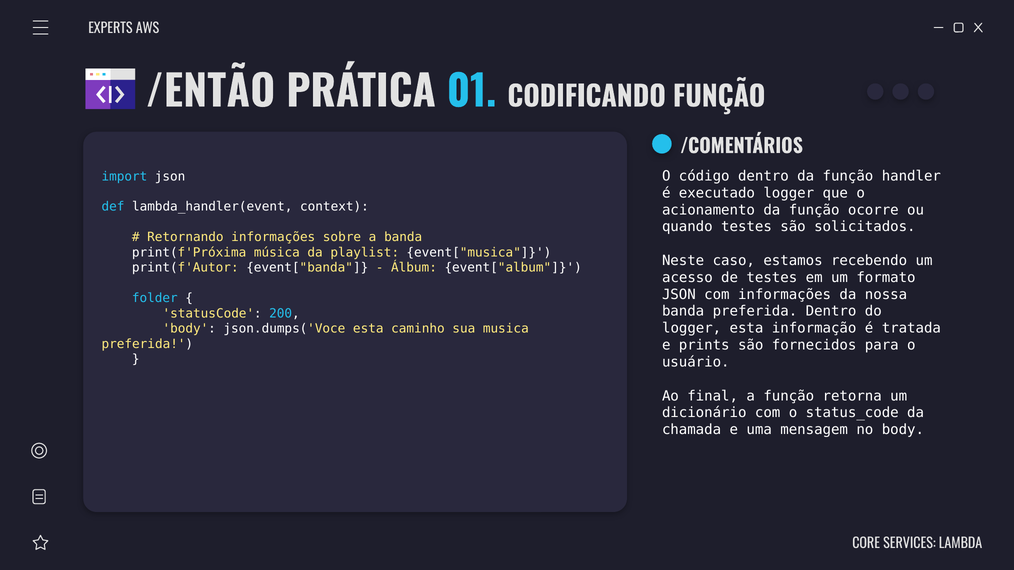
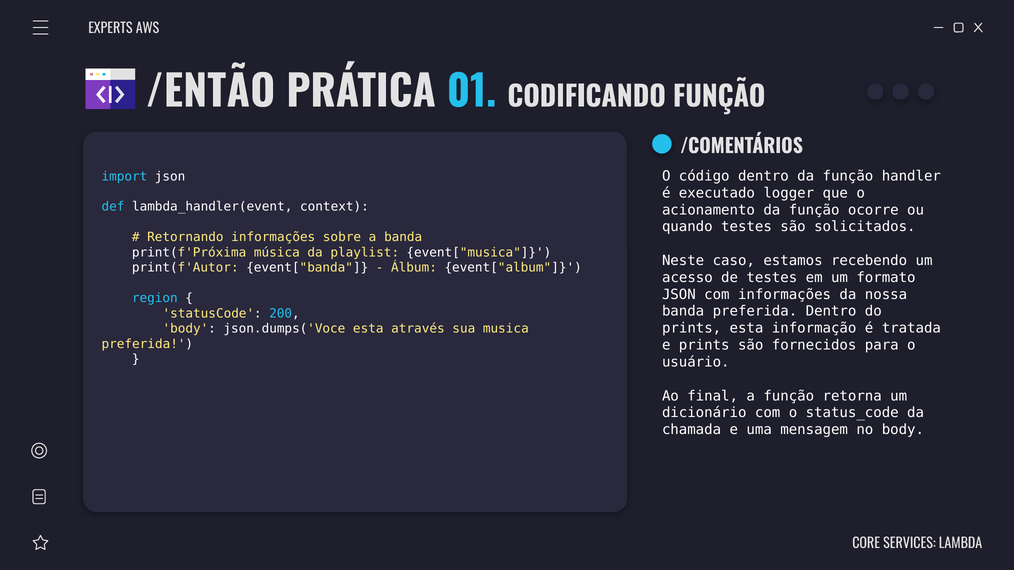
folder: folder -> region (155, 298)
logger: logger -> prints (692, 328)
caminho: caminho -> através (418, 329)
